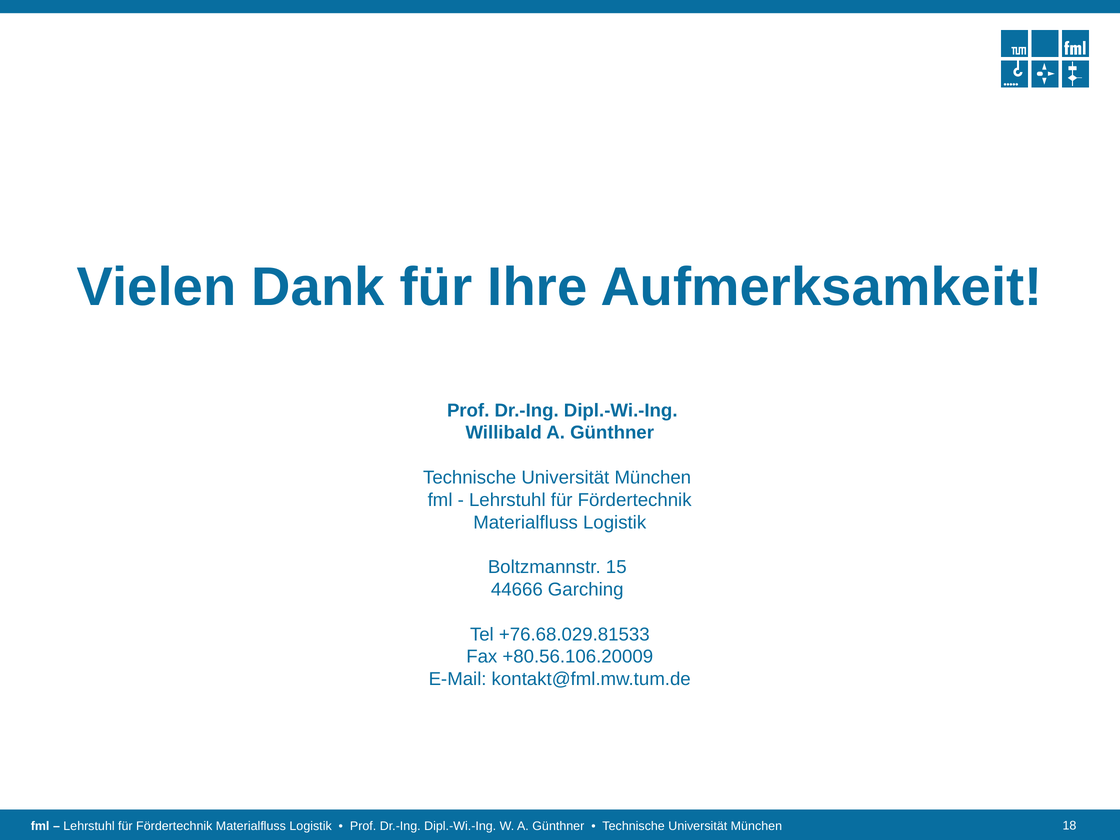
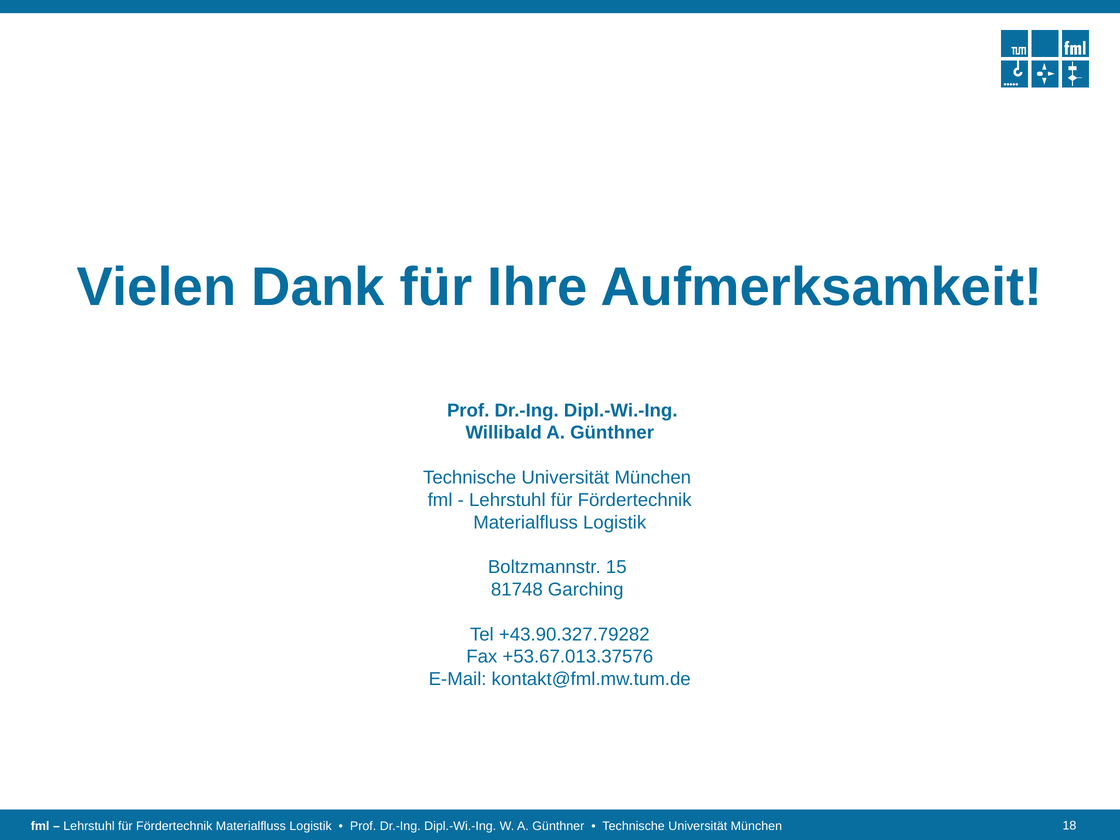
44666: 44666 -> 81748 (517, 590)
+76.68.029.81533: +76.68.029.81533 -> +43.90.327.79282 (574, 634)
+80.56.106.20009: +80.56.106.20009 -> +53.67.013.37576 (578, 657)
